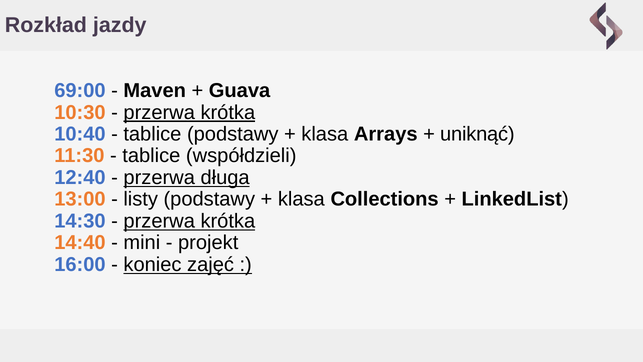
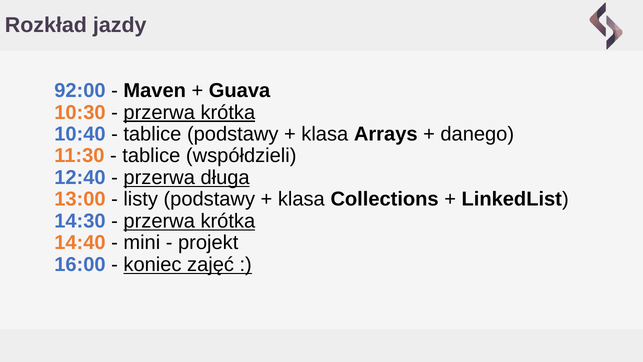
69:00: 69:00 -> 92:00 (80, 91)
uniknąć: uniknąć -> danego (477, 134)
